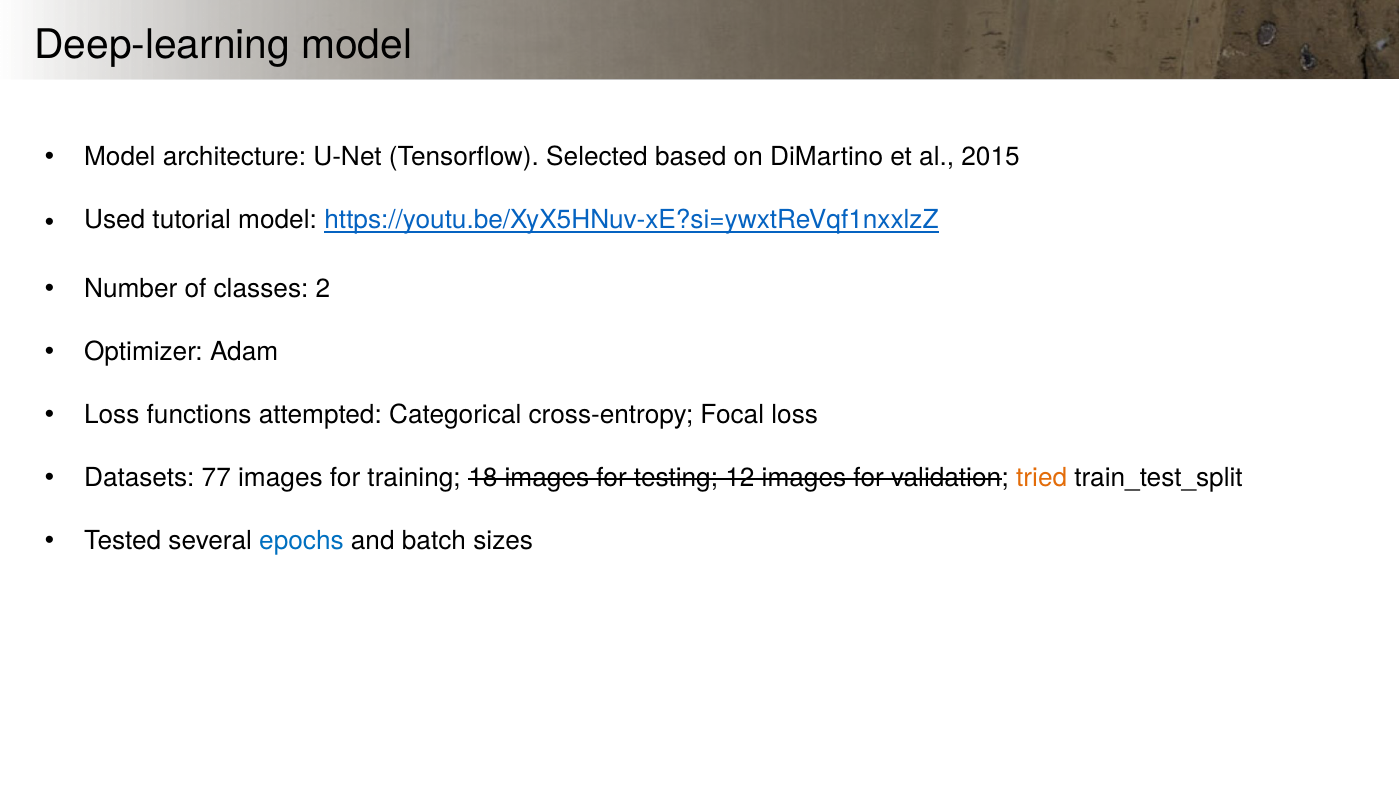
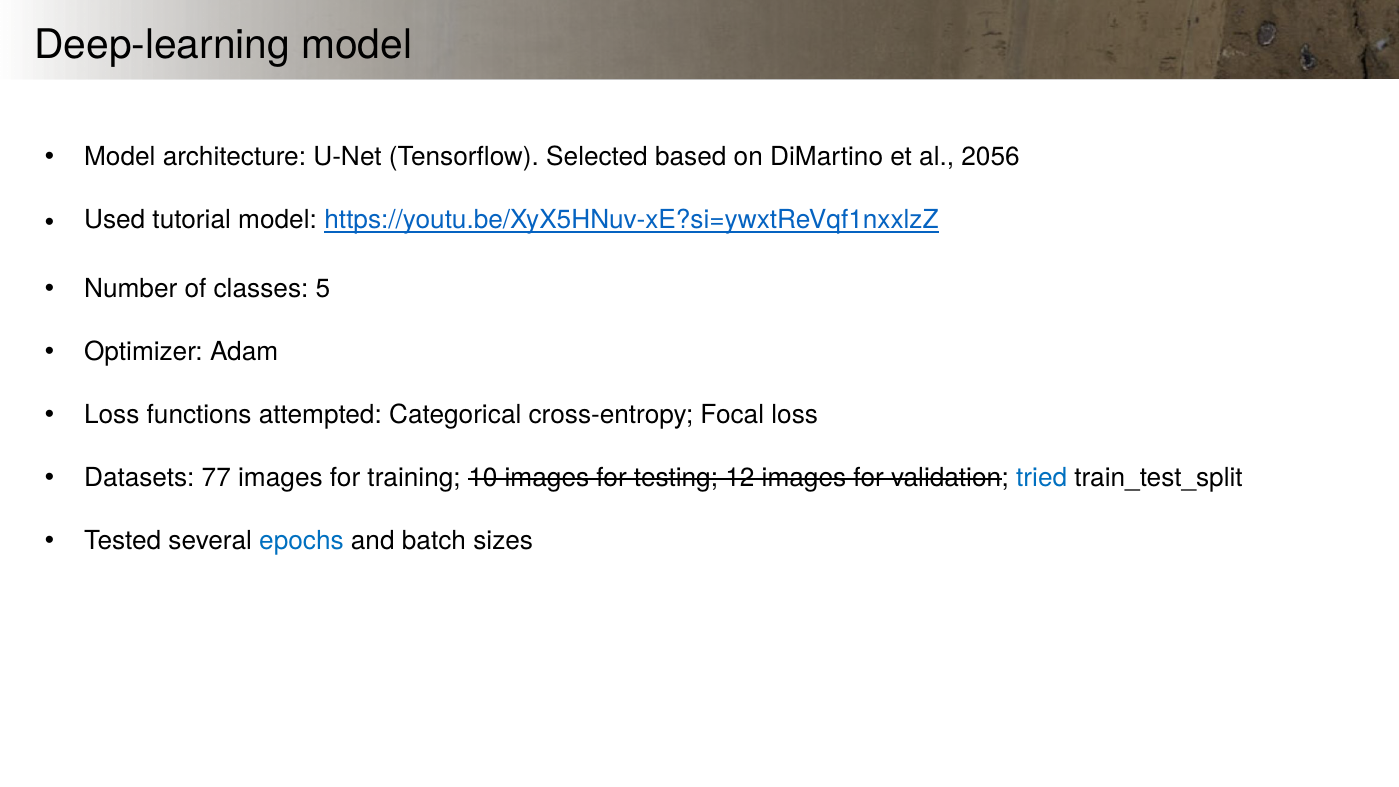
2015: 2015 -> 2056 (991, 157)
2: 2 -> 5 (323, 289)
18: 18 -> 10 (483, 478)
tried colour: orange -> blue (1042, 478)
